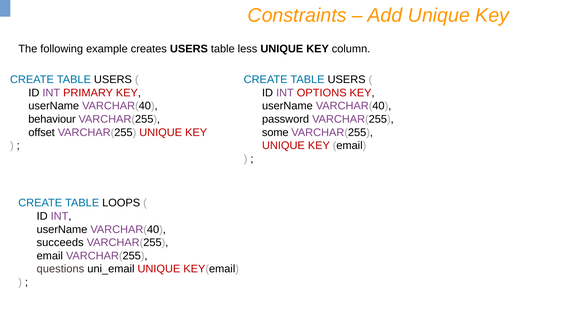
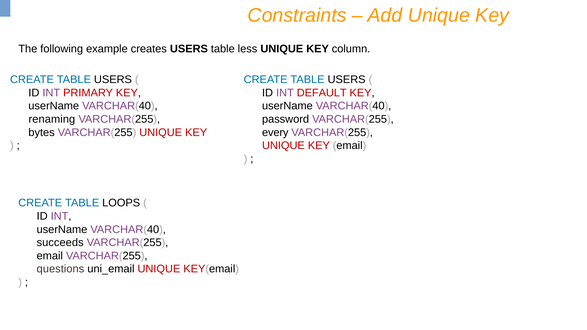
OPTIONS: OPTIONS -> DEFAULT (322, 93)
behaviour: behaviour -> renaming (52, 119)
offset: offset -> bytes (42, 132)
some: some -> every (275, 132)
